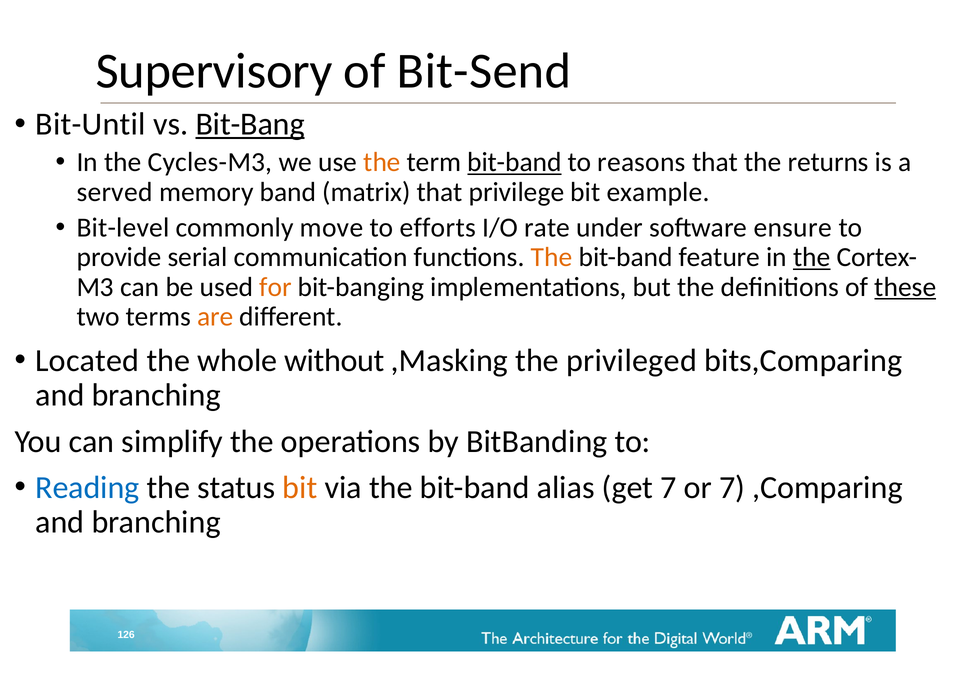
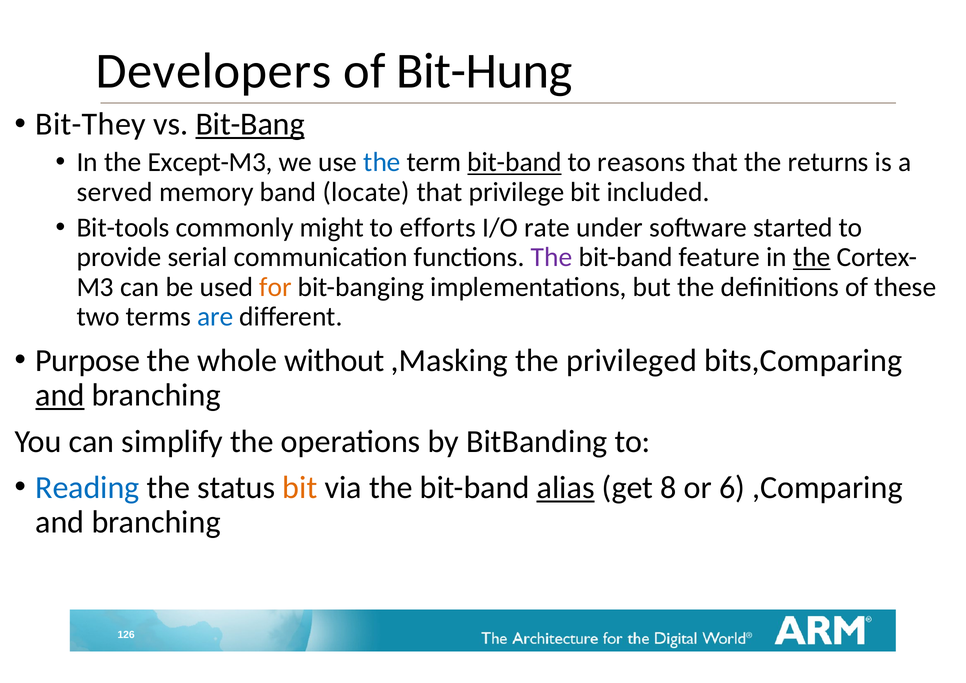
Supervisory: Supervisory -> Developers (214, 71)
Bit-Send: Bit-Send -> Bit-Hung (484, 71)
Bit-Until: Bit-Until -> Bit-They (91, 124)
Cycles-M3: Cycles-M3 -> Except-M3 (210, 162)
the colour: orange -> blue (382, 162)
matrix: matrix -> locate (366, 192)
example: example -> included (658, 192)
Bit-level: Bit-level -> Bit-tools (123, 227)
move: move -> might (332, 227)
ensure: ensure -> started (793, 227)
The colour: orange -> purple (552, 257)
these underline: present -> none (905, 287)
are colour: orange -> blue (215, 317)
Located: Located -> Purpose (88, 360)
and underline: none -> present (60, 395)
alias underline: none -> present (566, 487)
get 7: 7 -> 8 (669, 487)
or 7: 7 -> 6 (732, 487)
